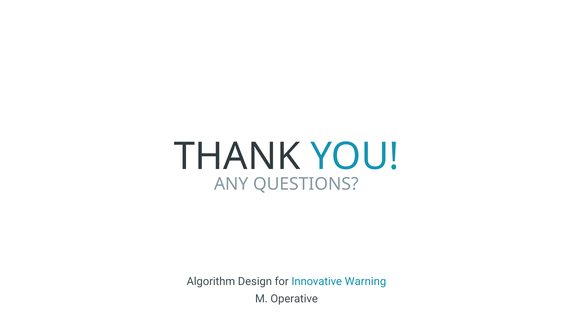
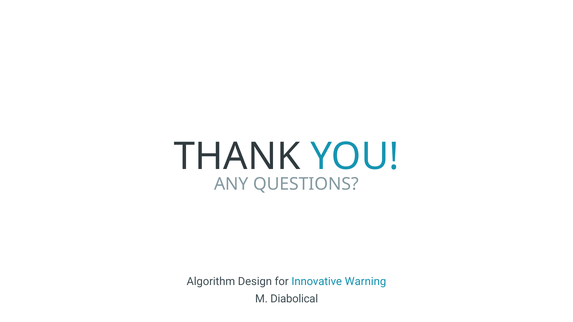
Operative: Operative -> Diabolical (294, 299)
